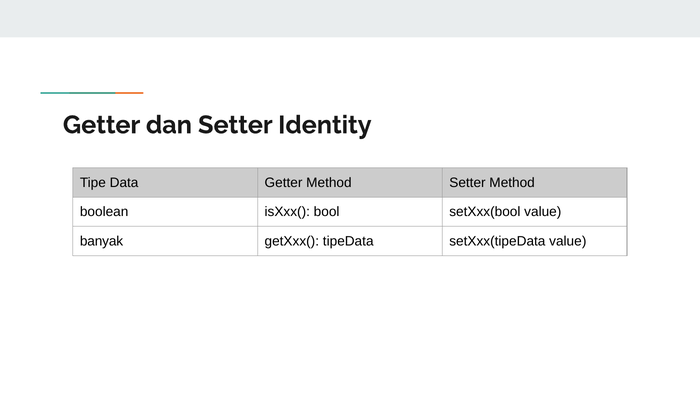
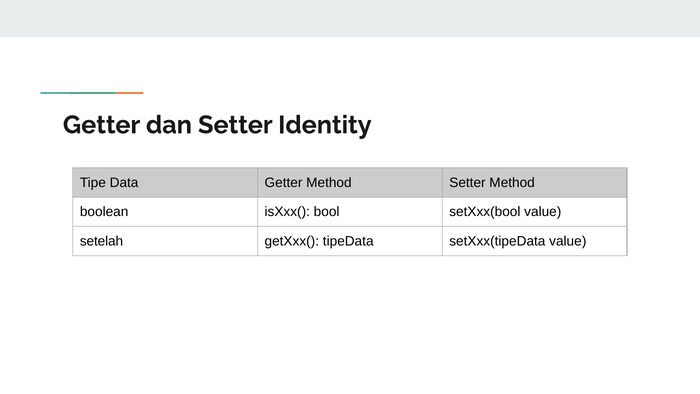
banyak: banyak -> setelah (102, 241)
